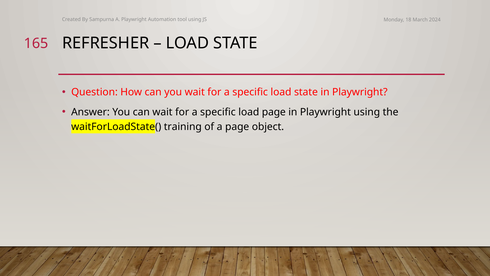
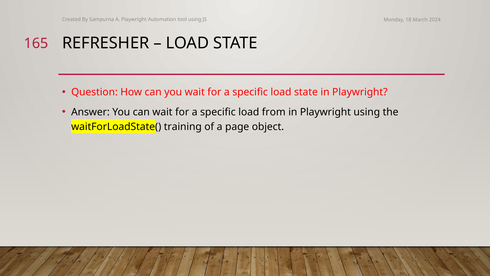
load page: page -> from (274, 112)
